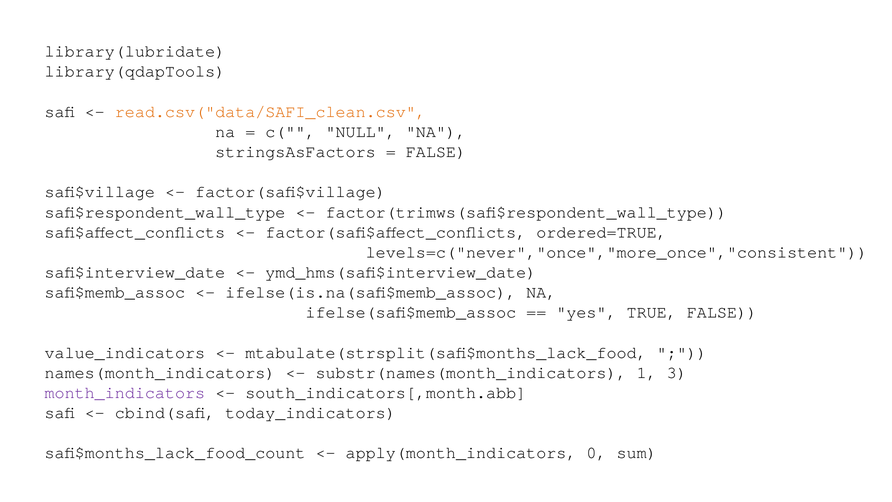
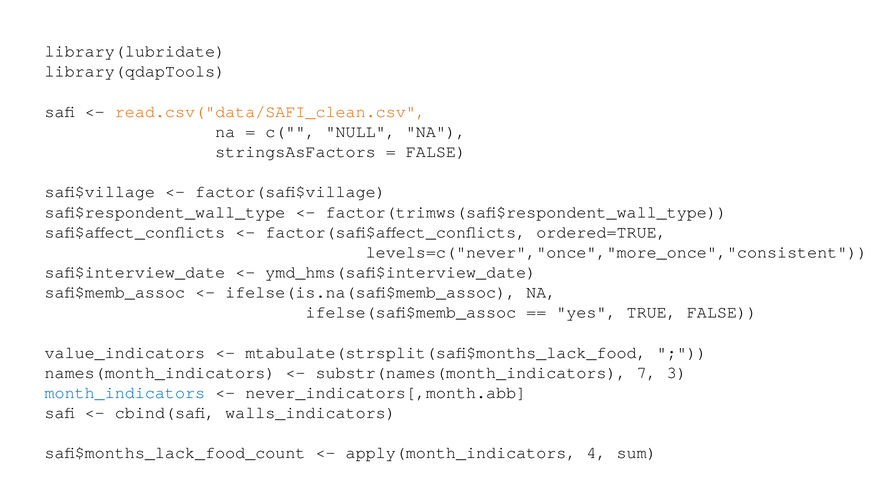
1: 1 -> 7 (647, 372)
month_indicators colour: purple -> blue (125, 393)
south_indicators[,month.abb: south_indicators[,month.abb -> never_indicators[,month.abb (386, 393)
today_indicators: today_indicators -> walls_indicators (310, 413)
0: 0 -> 4 (596, 453)
